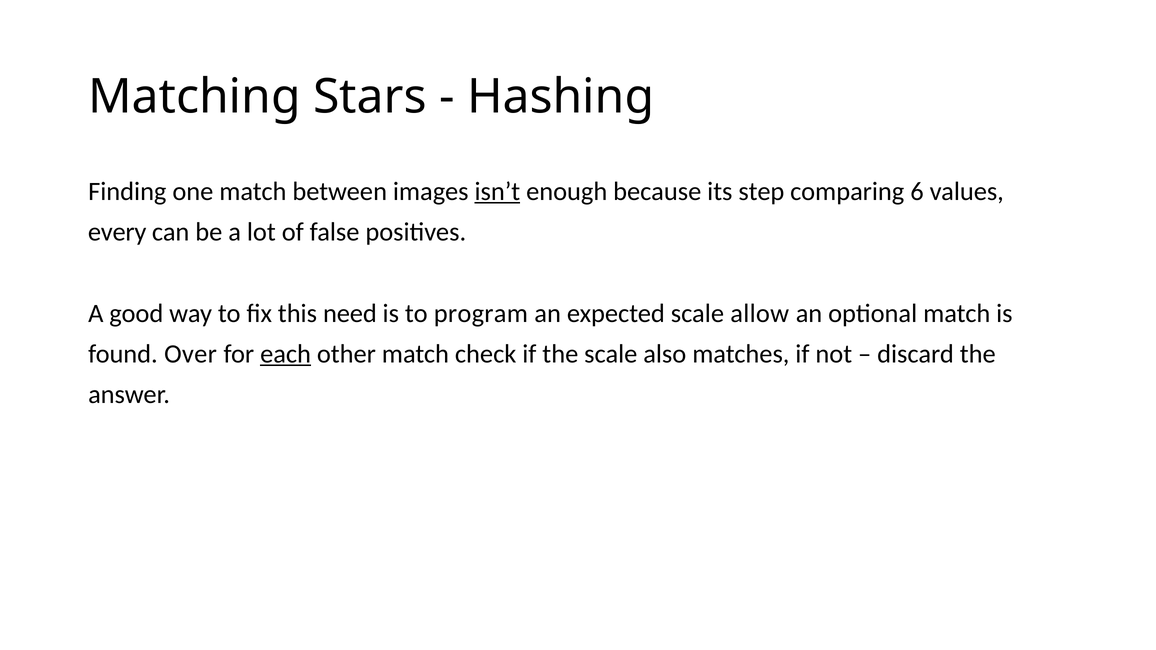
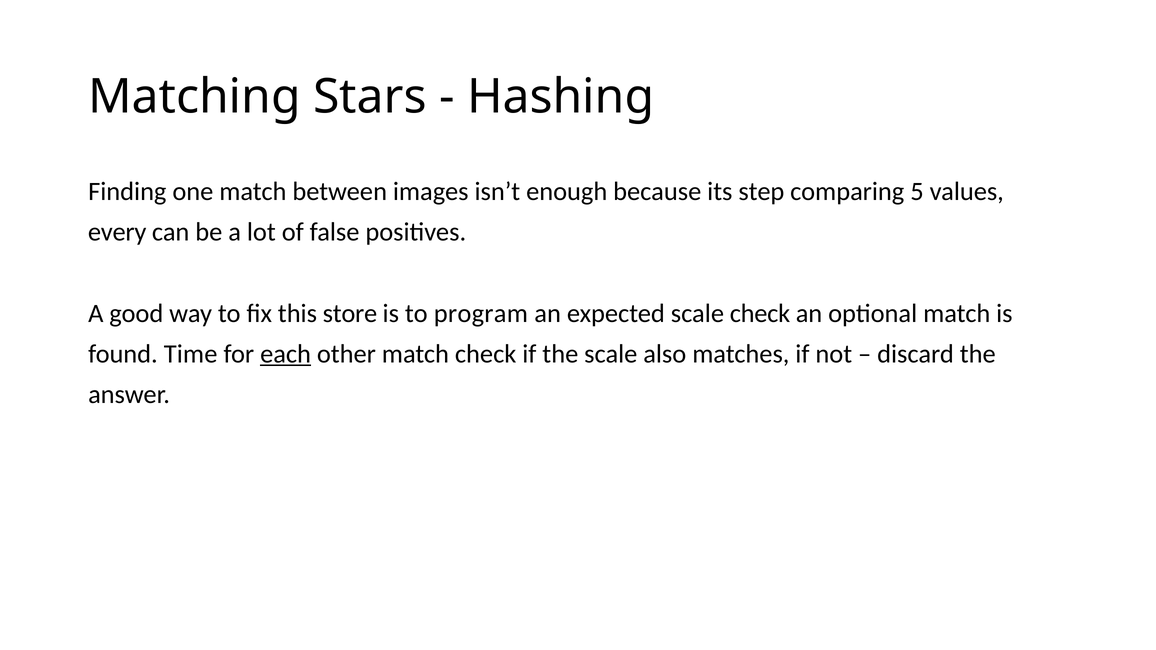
isn’t underline: present -> none (497, 192)
6: 6 -> 5 (917, 192)
need: need -> store (350, 313)
scale allow: allow -> check (760, 313)
Over: Over -> Time (191, 354)
